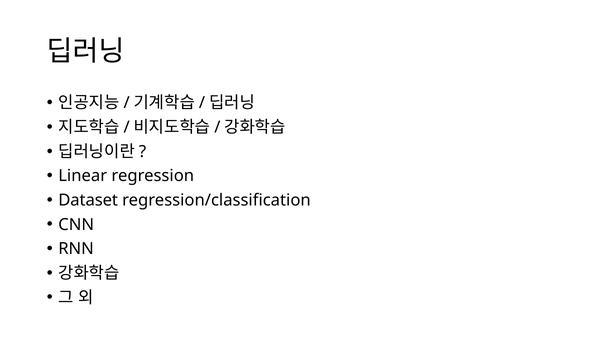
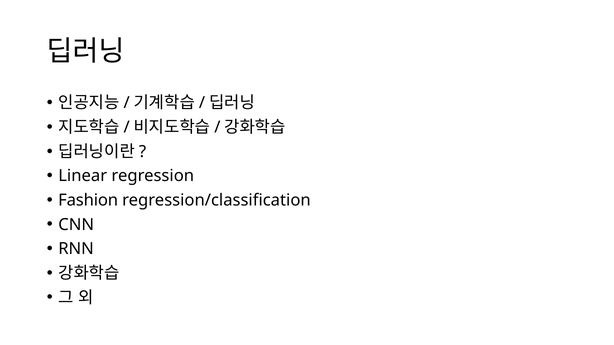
Dataset: Dataset -> Fashion (88, 201)
